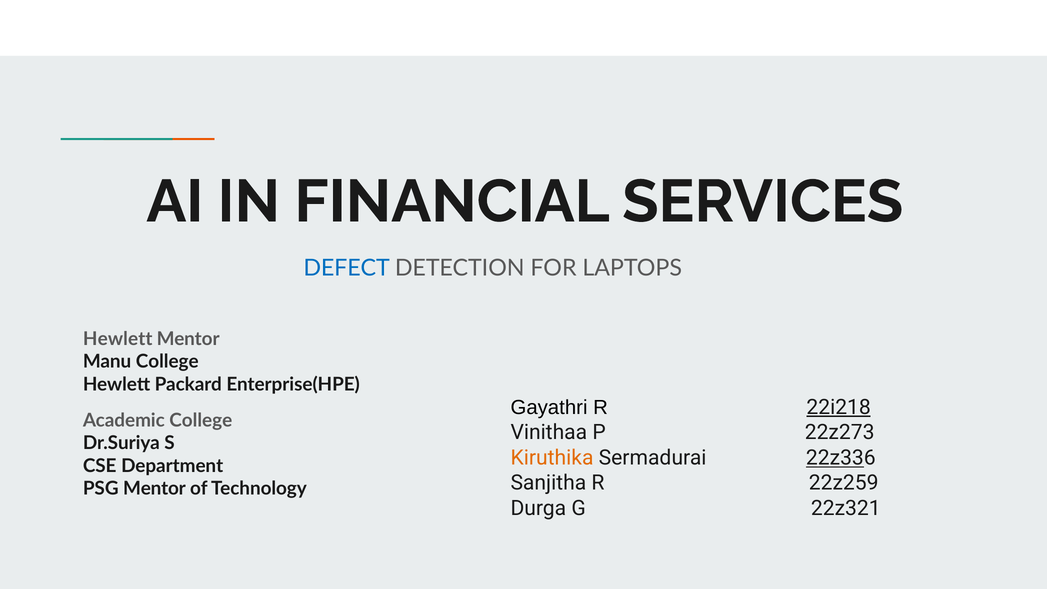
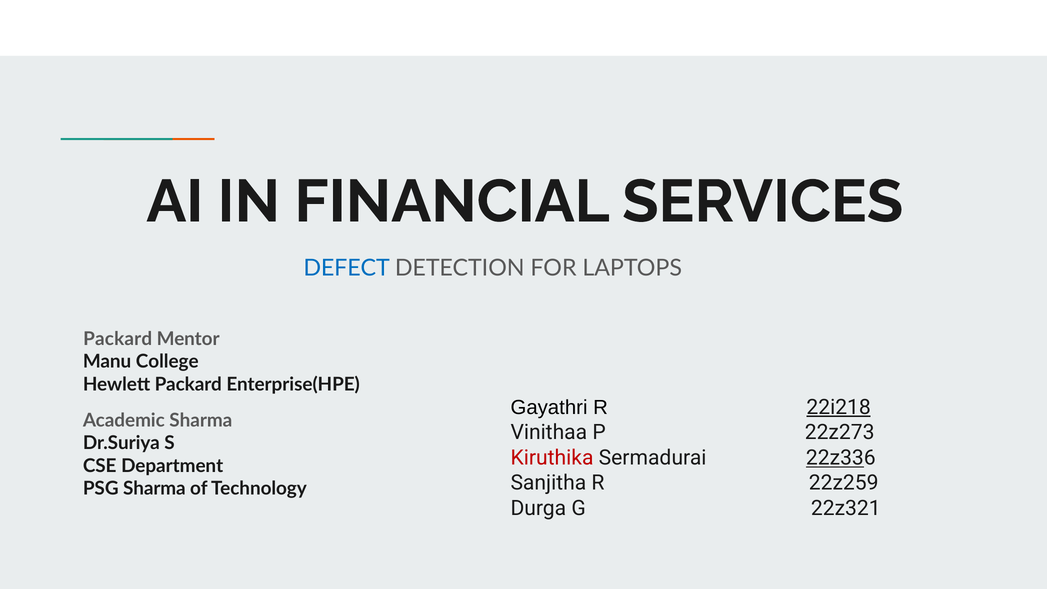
Hewlett: Hewlett -> Packard (118, 339)
Academic College: College -> Sharma (201, 420)
Kiruthika colour: orange -> red (552, 458)
PSG Mentor: Mentor -> Sharma (154, 489)
